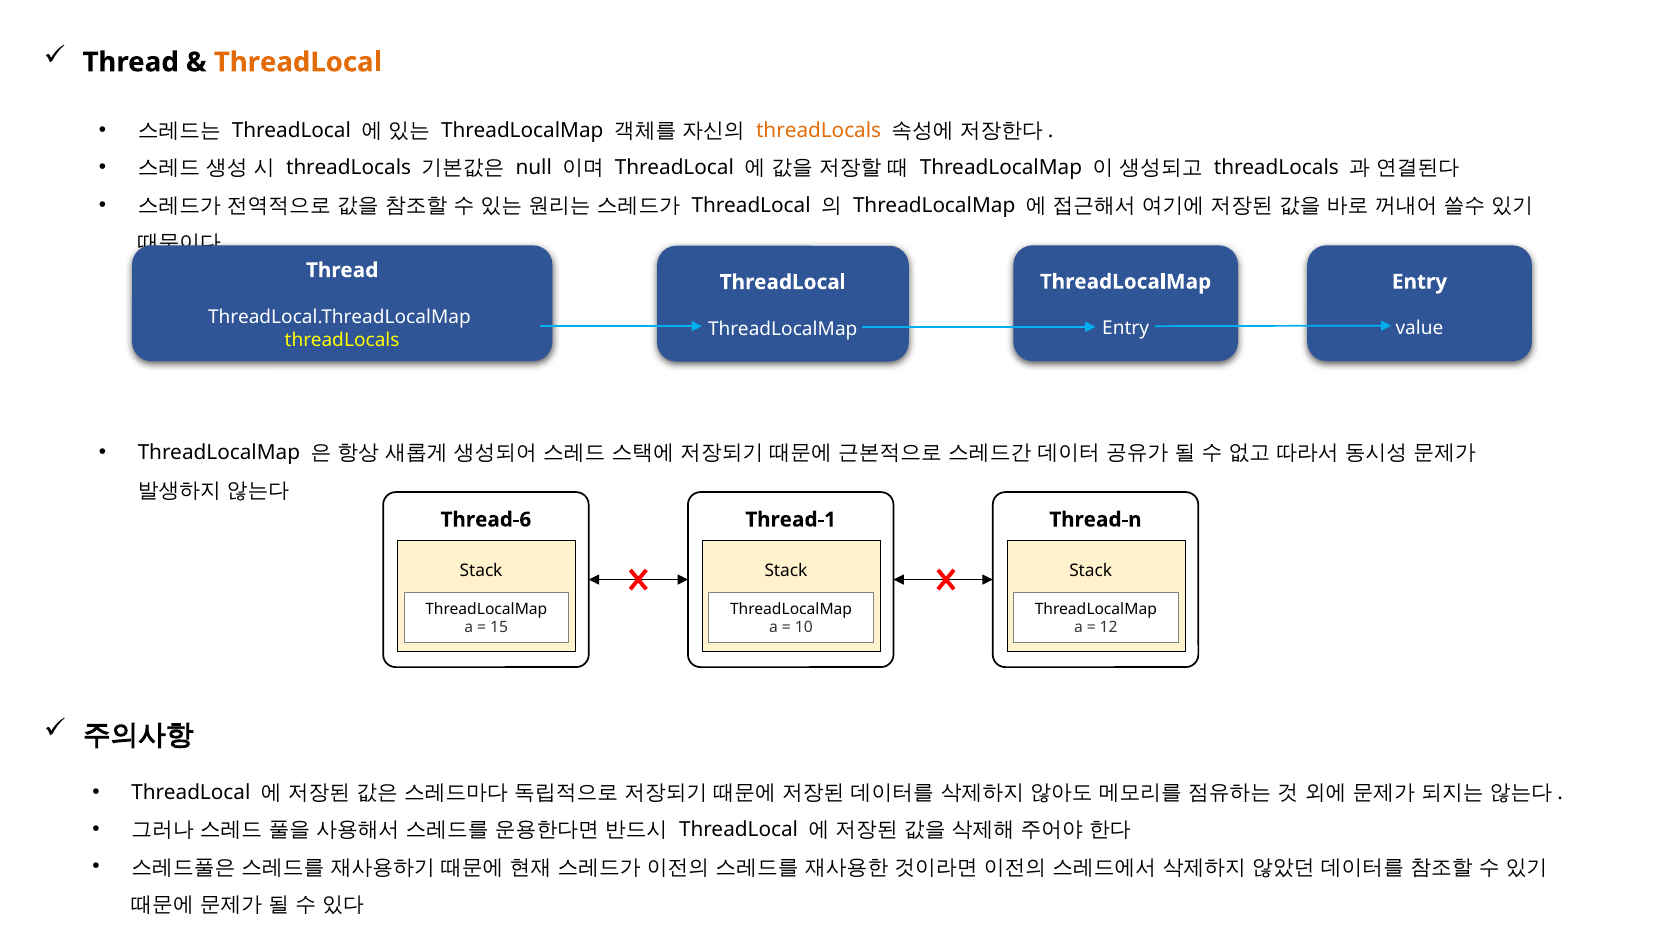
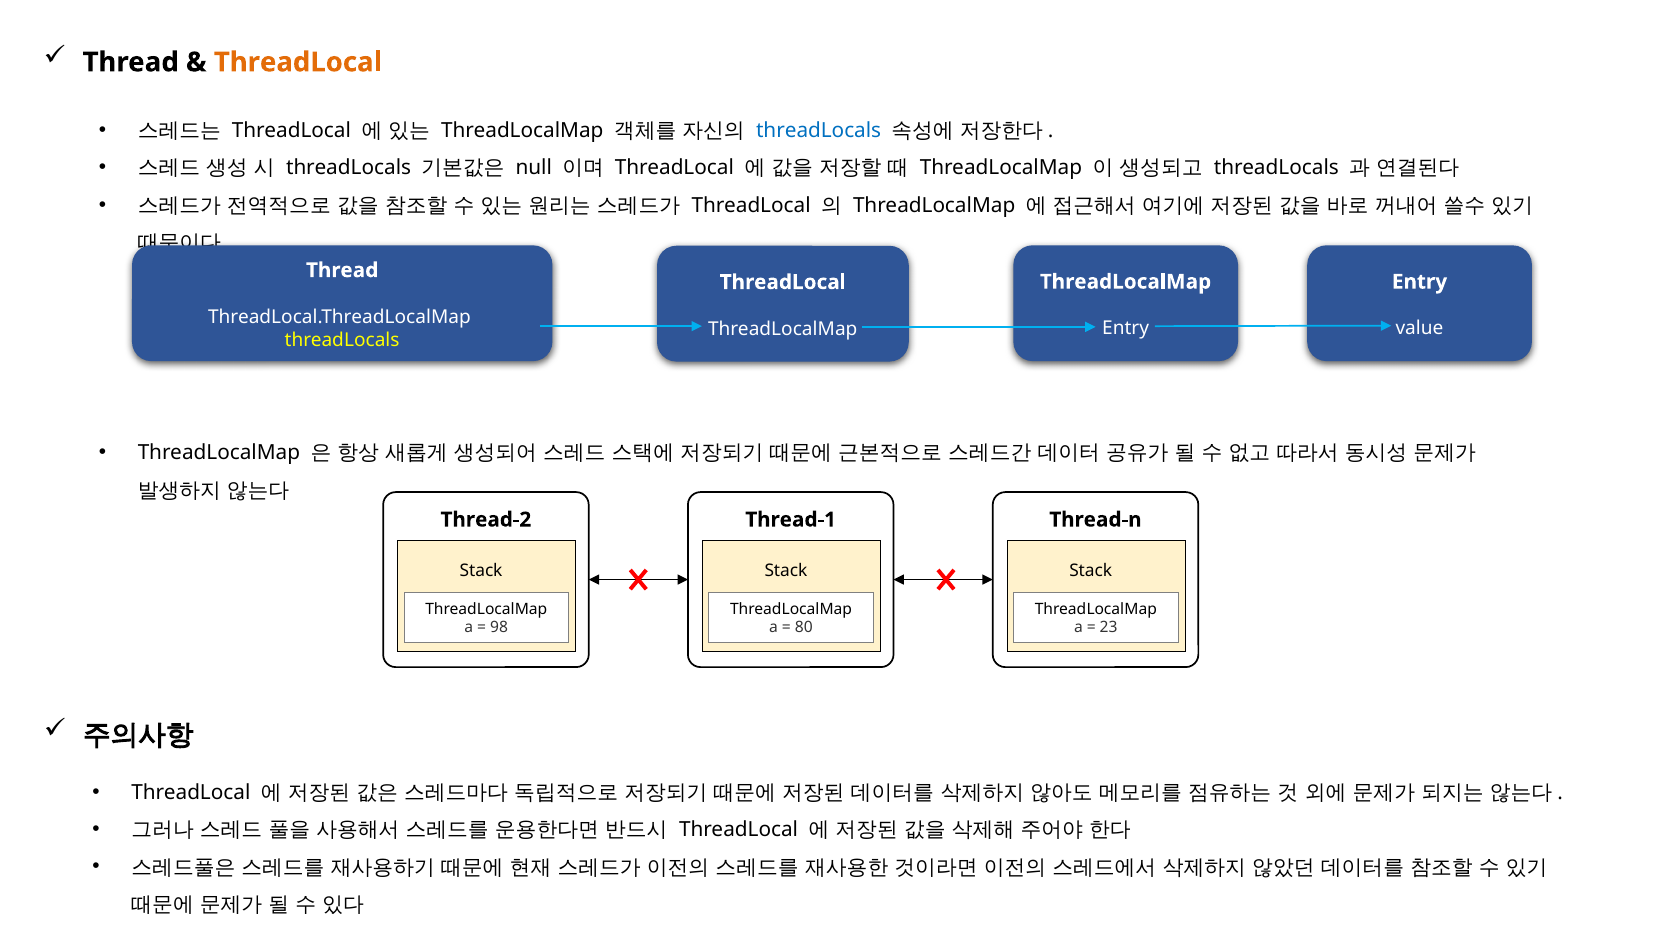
threadLocals colour: orange -> blue (819, 130)
Thread-6: Thread-6 -> Thread-2 (486, 520)
15: 15 -> 98 (499, 628)
10: 10 -> 80 (804, 628)
12: 12 -> 23 (1109, 628)
